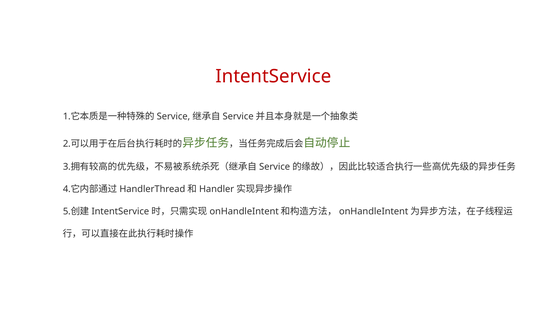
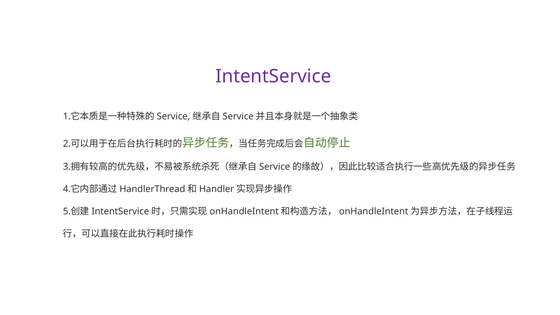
IntentService colour: red -> purple (273, 76)
